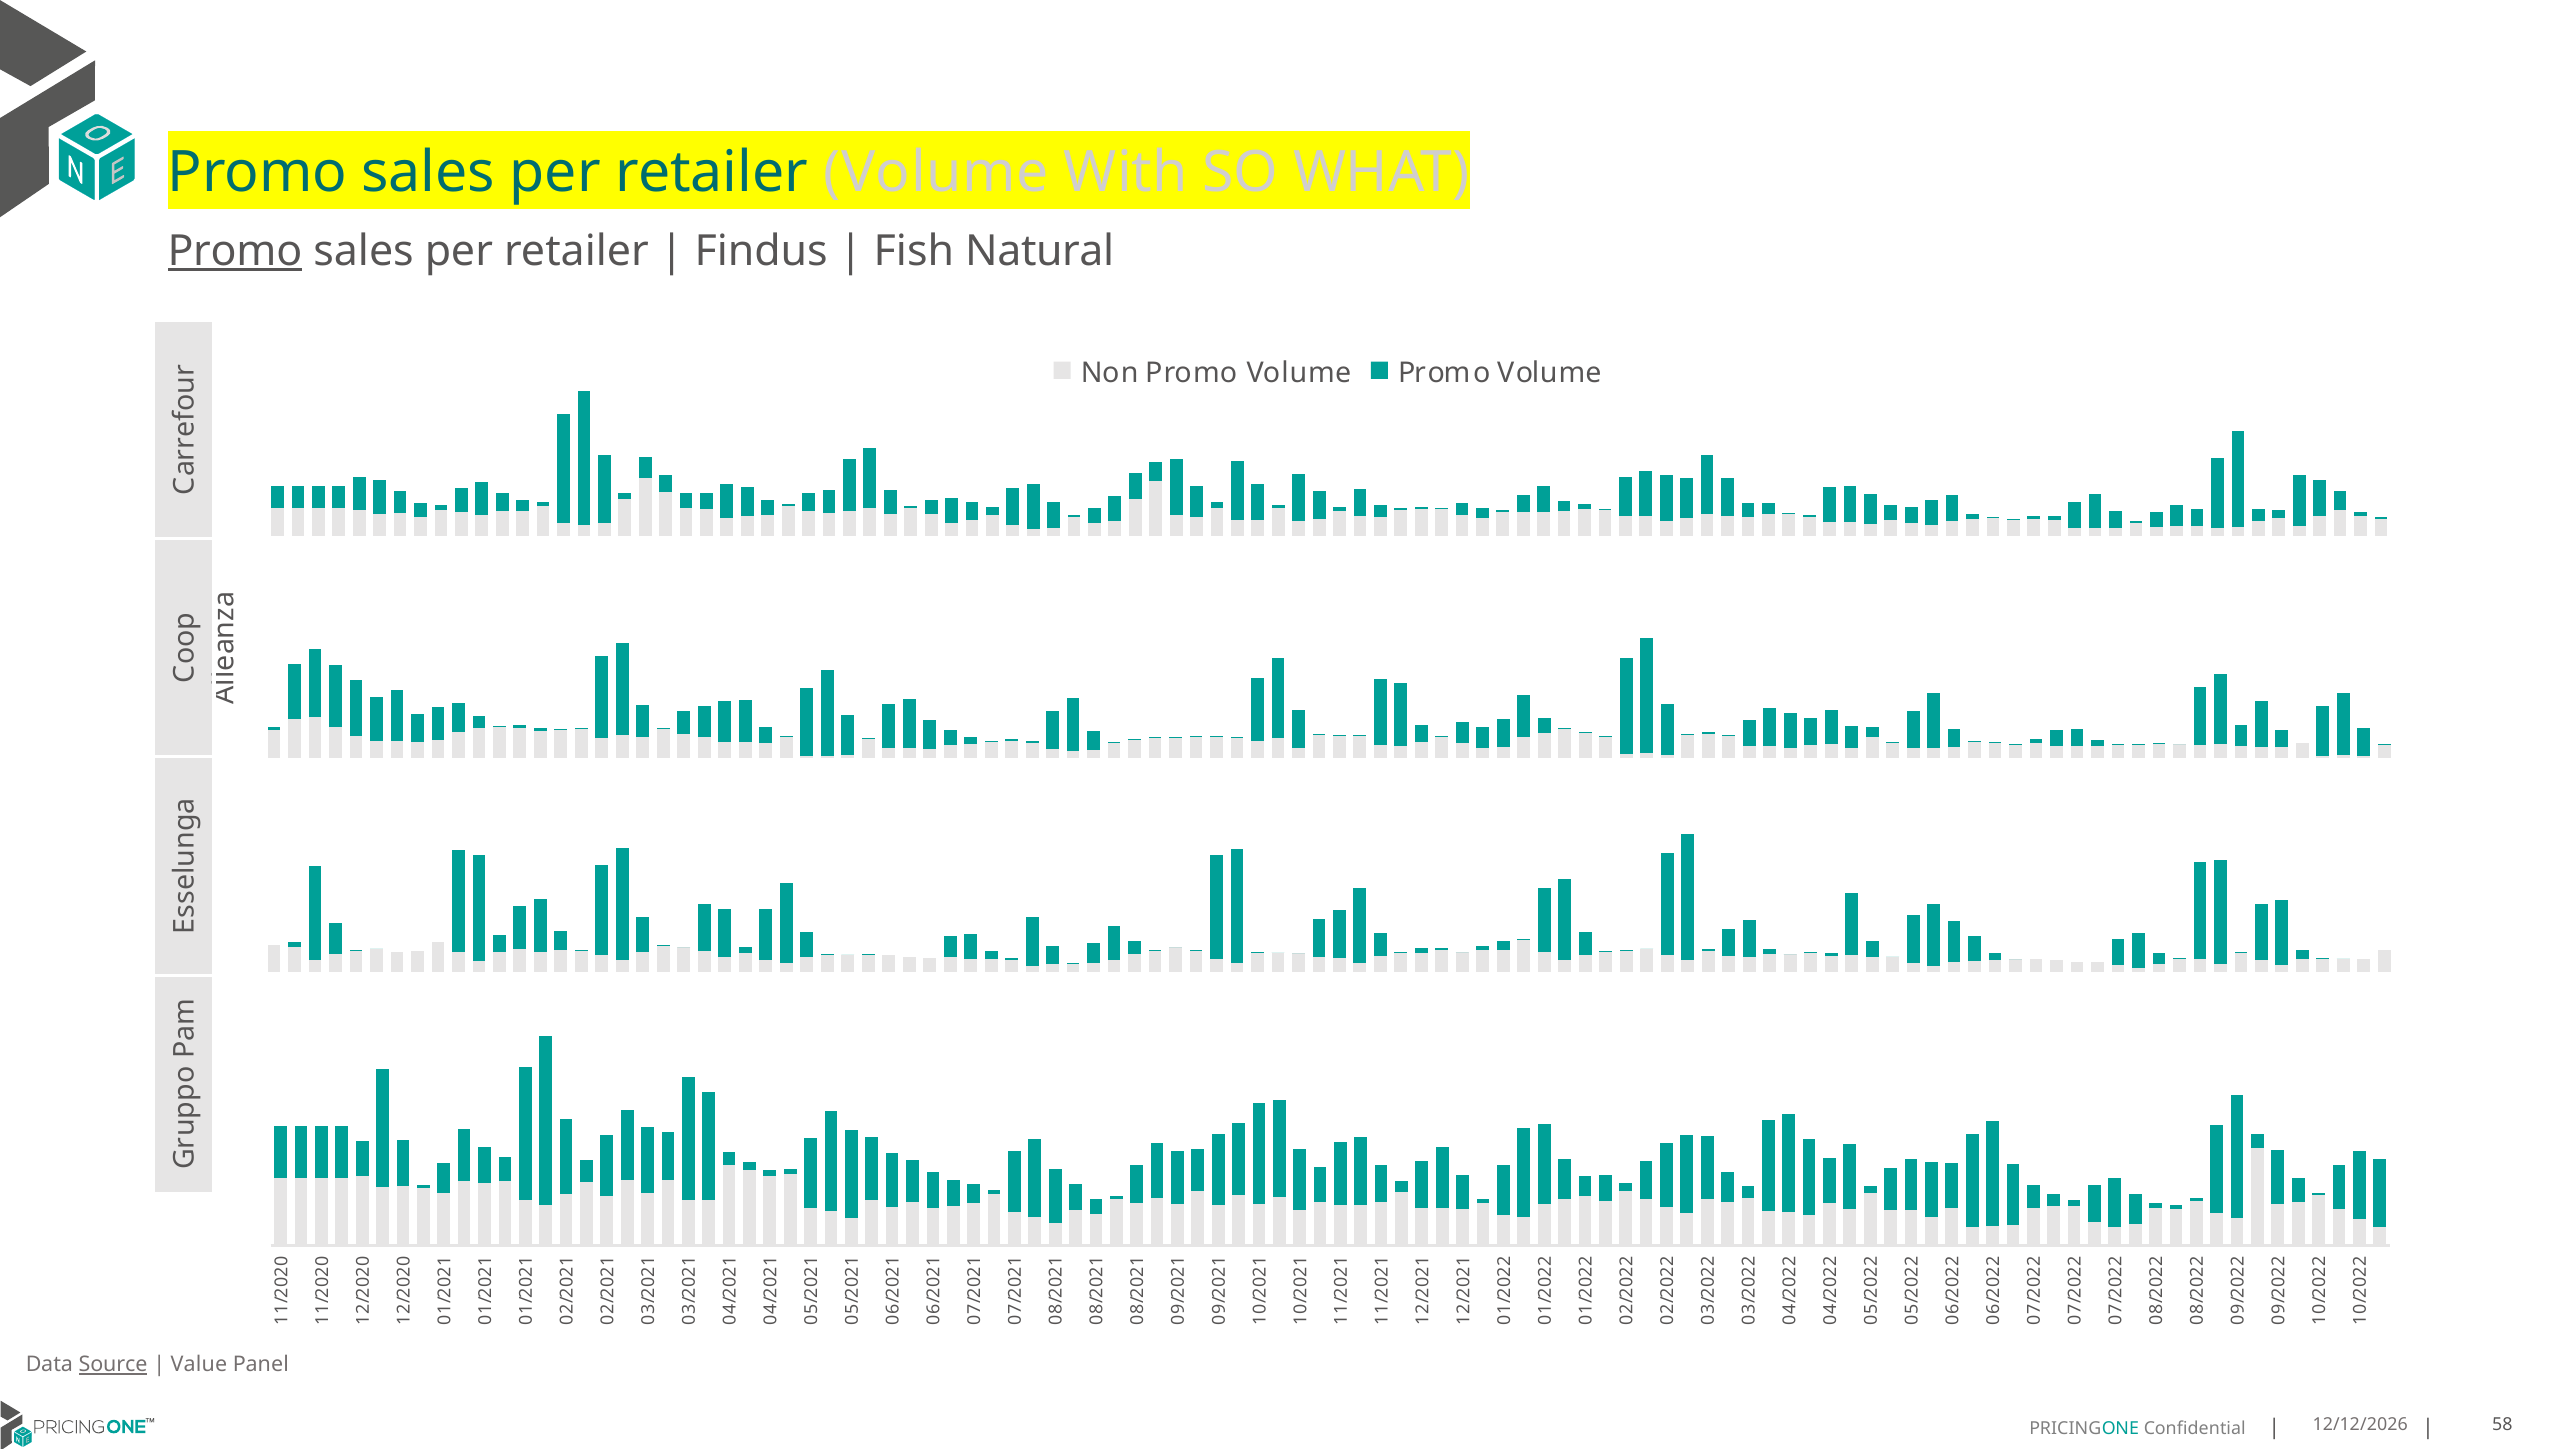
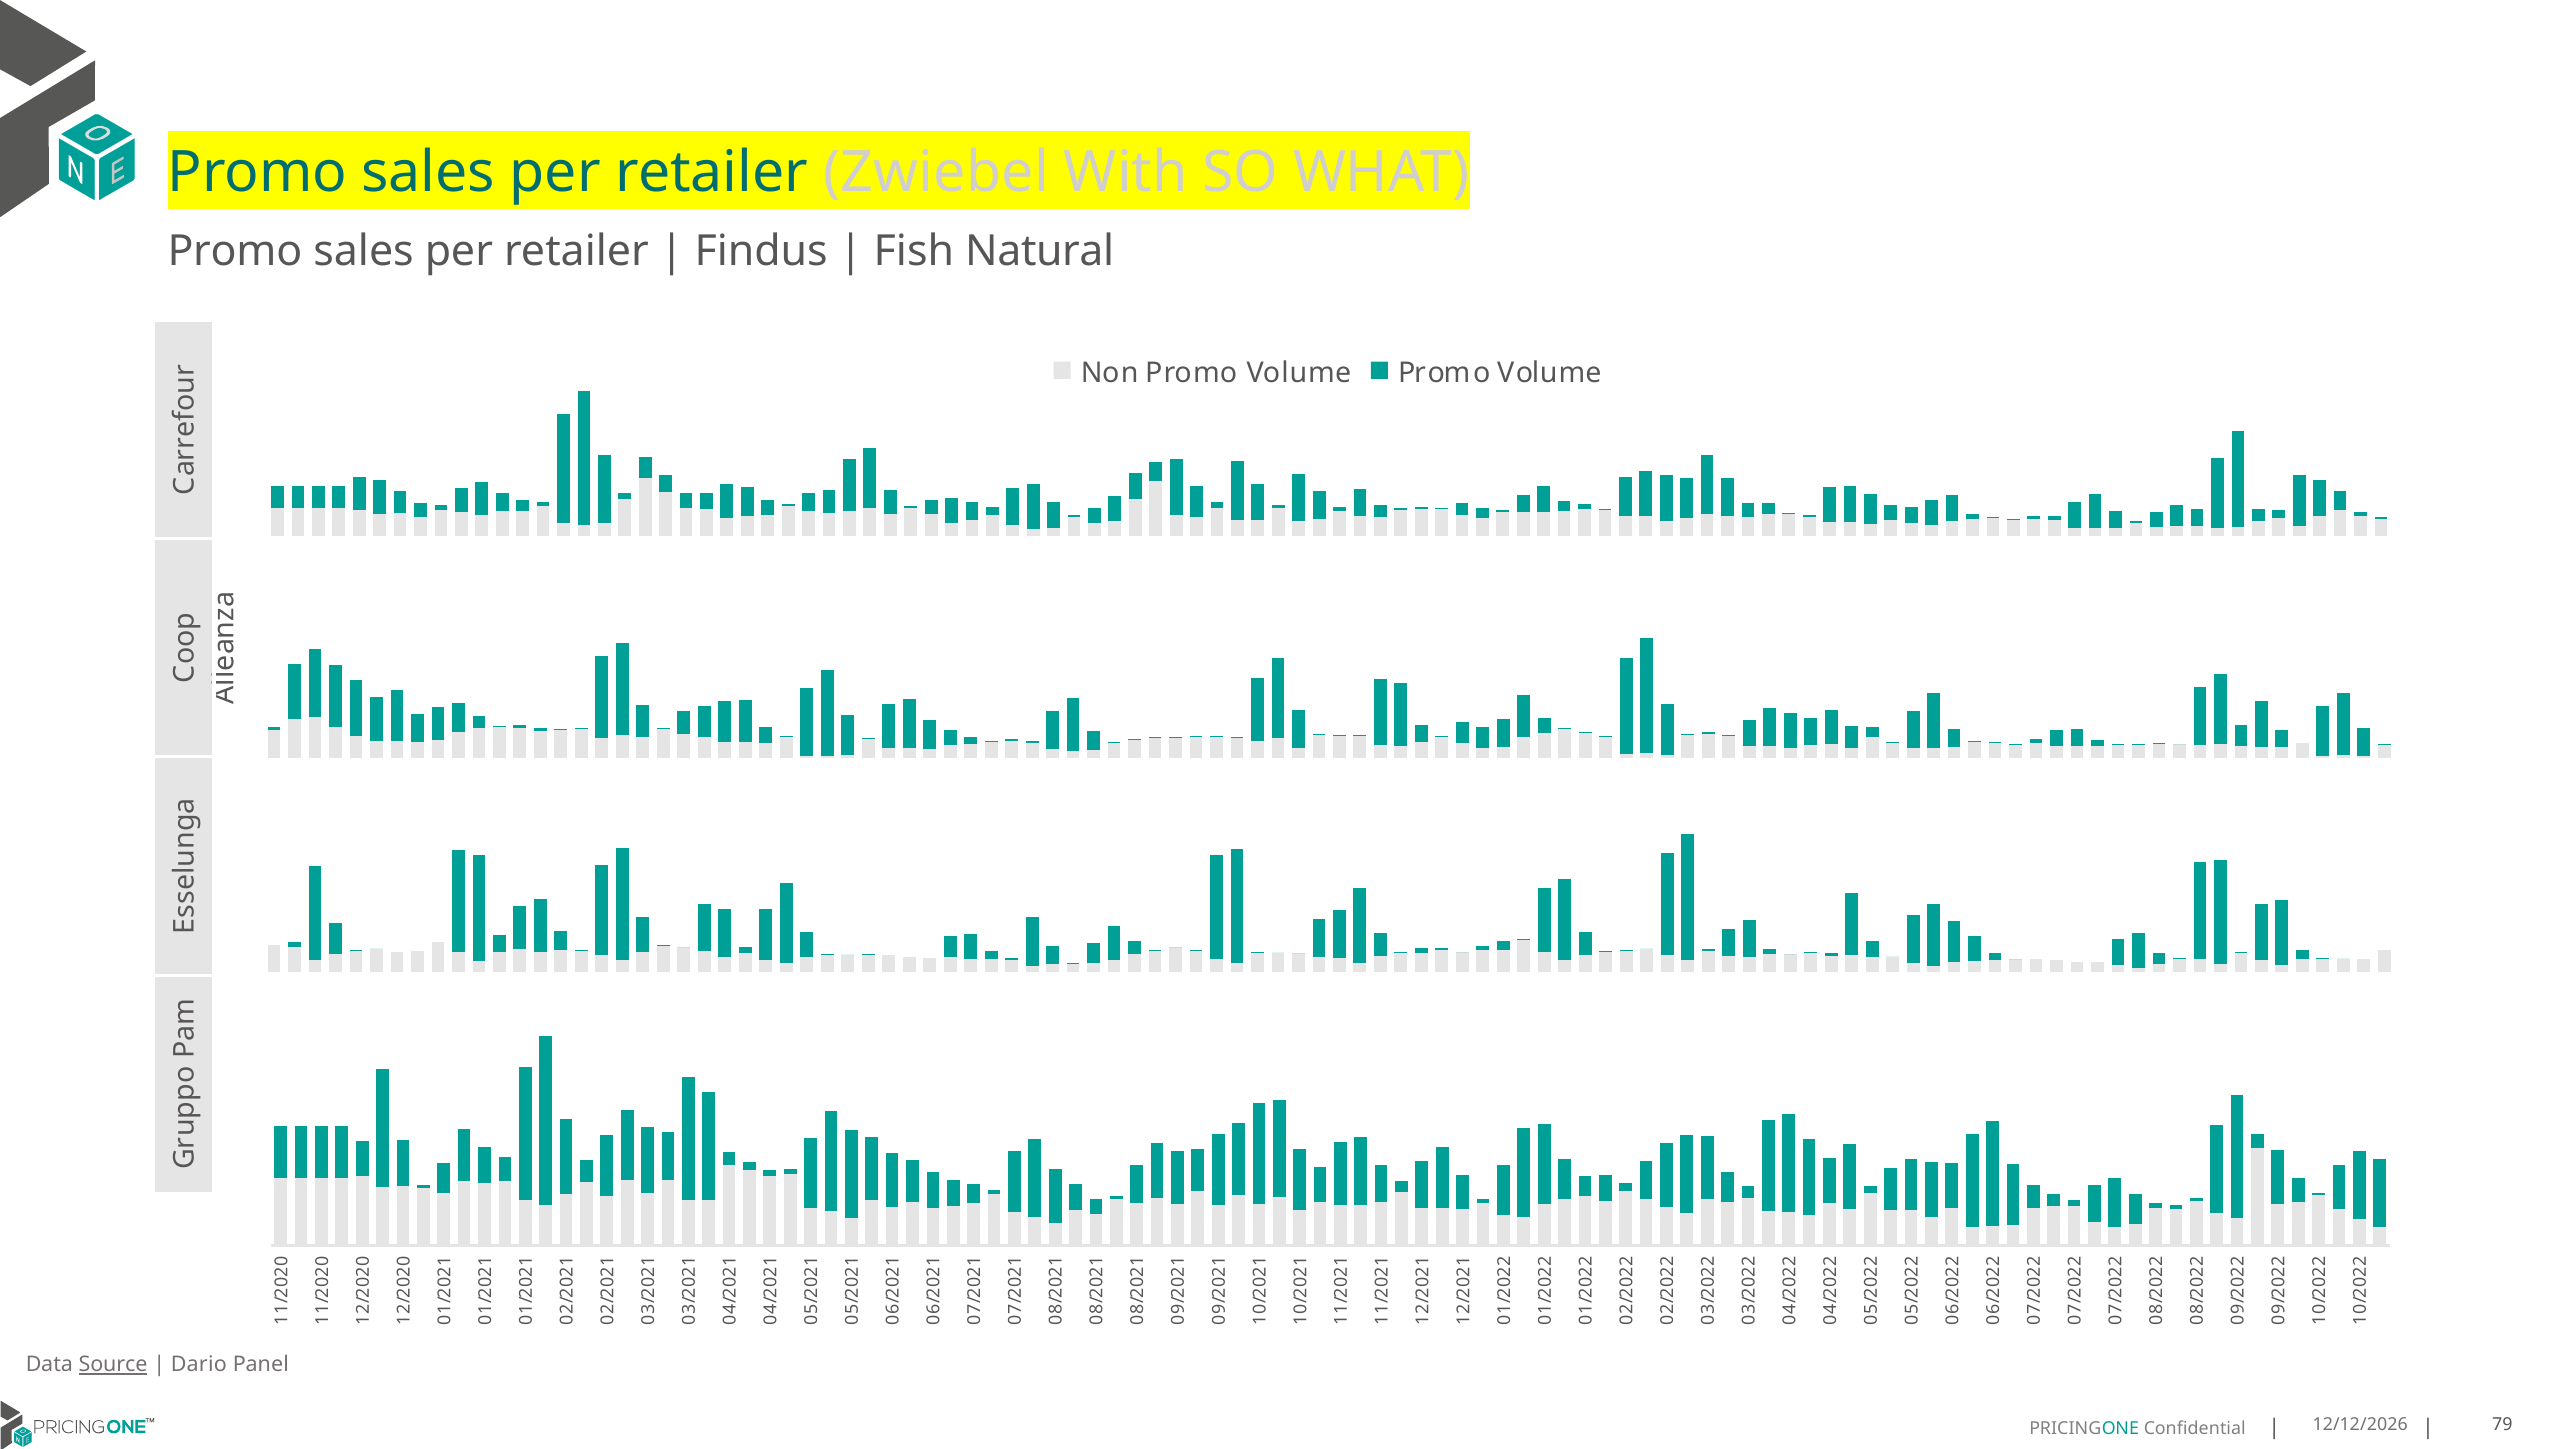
retailer Volume: Volume -> Zwiebel (936, 173)
Promo underline: present -> none (235, 251)
Value: Value -> Dario (199, 1365)
58: 58 -> 79 (2502, 1425)
